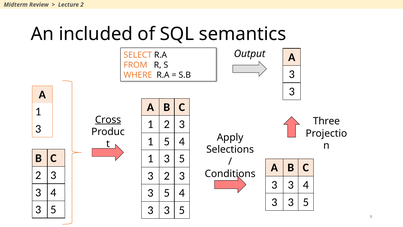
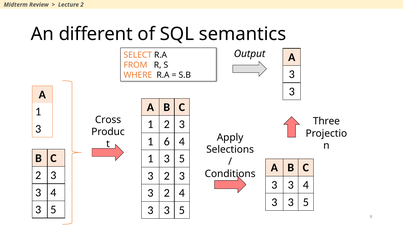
included: included -> different (96, 34)
Cross underline: present -> none (108, 120)
1 5: 5 -> 6 (167, 141)
5: 5 -> 2 (167, 193)
